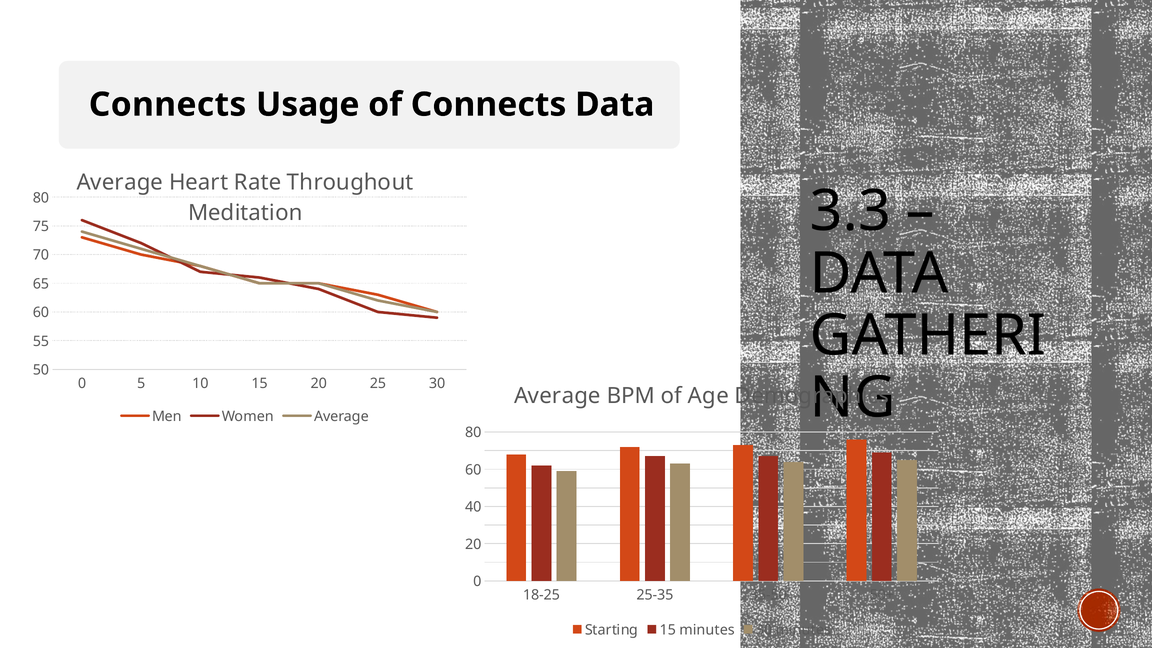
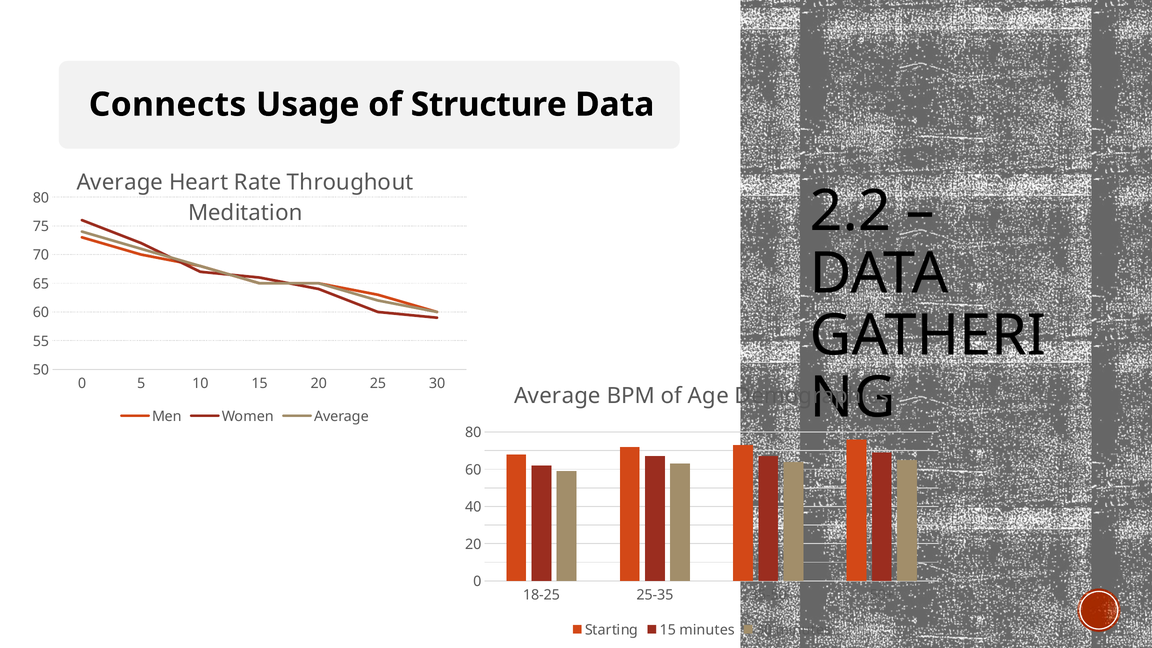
of Connects: Connects -> Structure (489, 105)
3.3: 3.3 -> 2.2 (851, 211)
